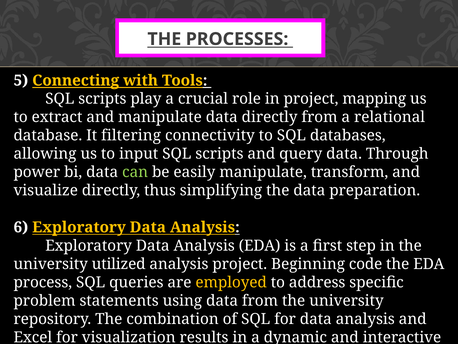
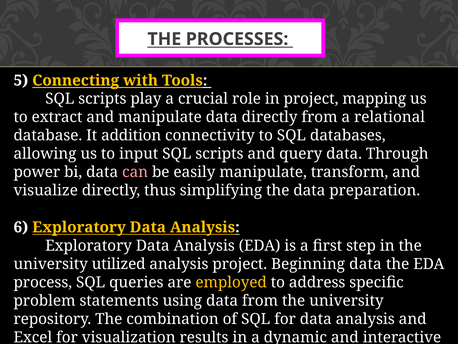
filtering: filtering -> addition (131, 135)
can colour: light green -> pink (135, 172)
Beginning code: code -> data (365, 264)
